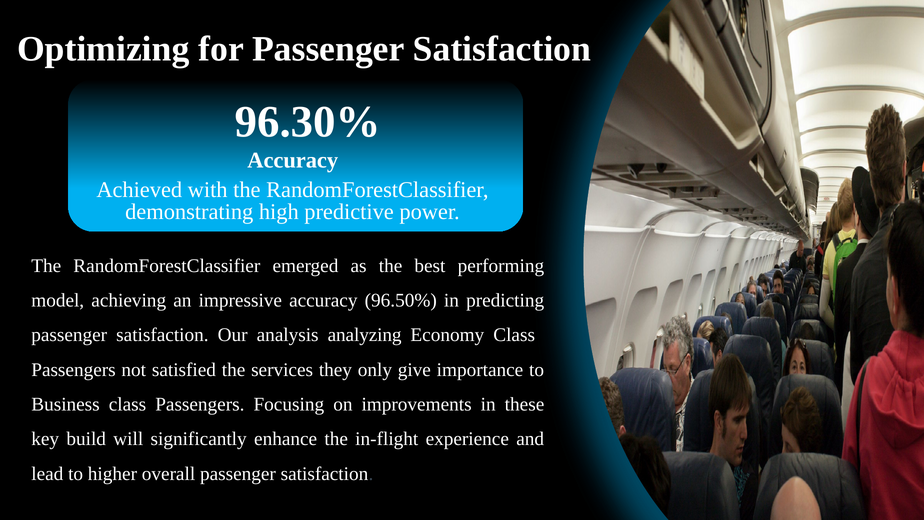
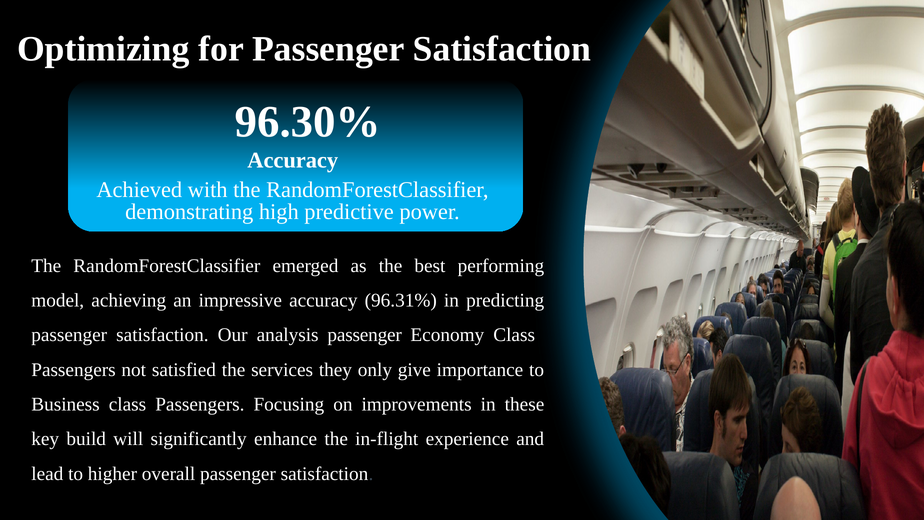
96.50%: 96.50% -> 96.31% (401, 300)
analysis analyzing: analyzing -> passenger (365, 335)
